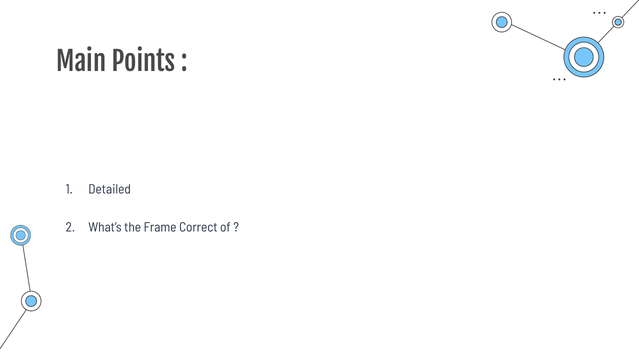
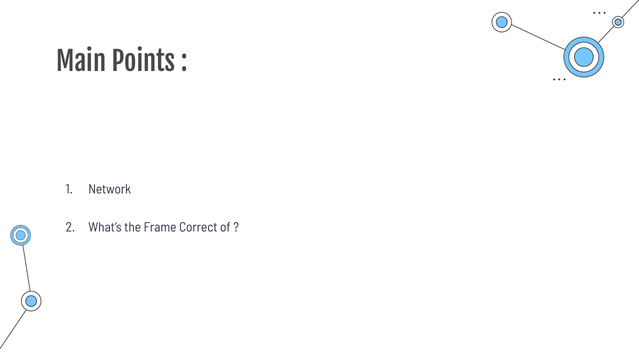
Detailed: Detailed -> Network (110, 190)
